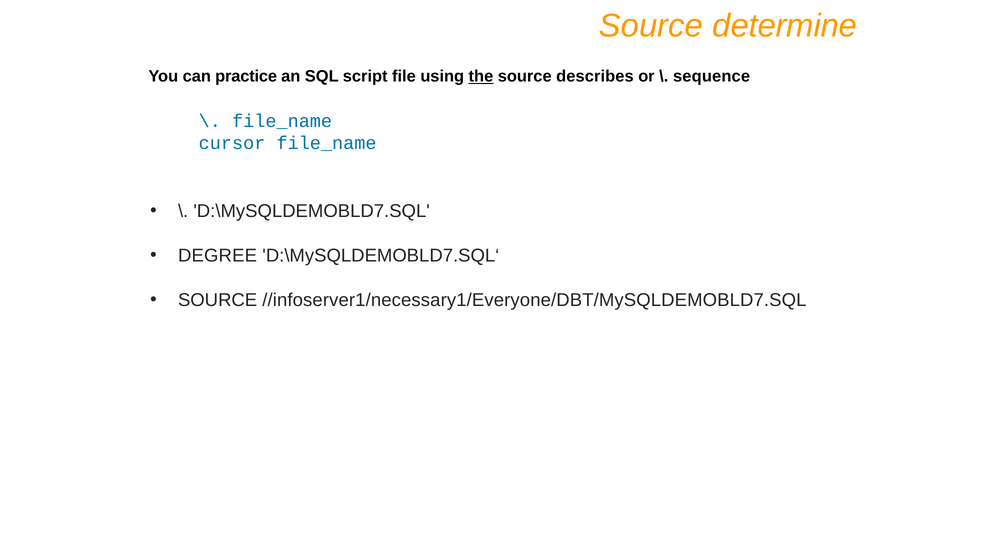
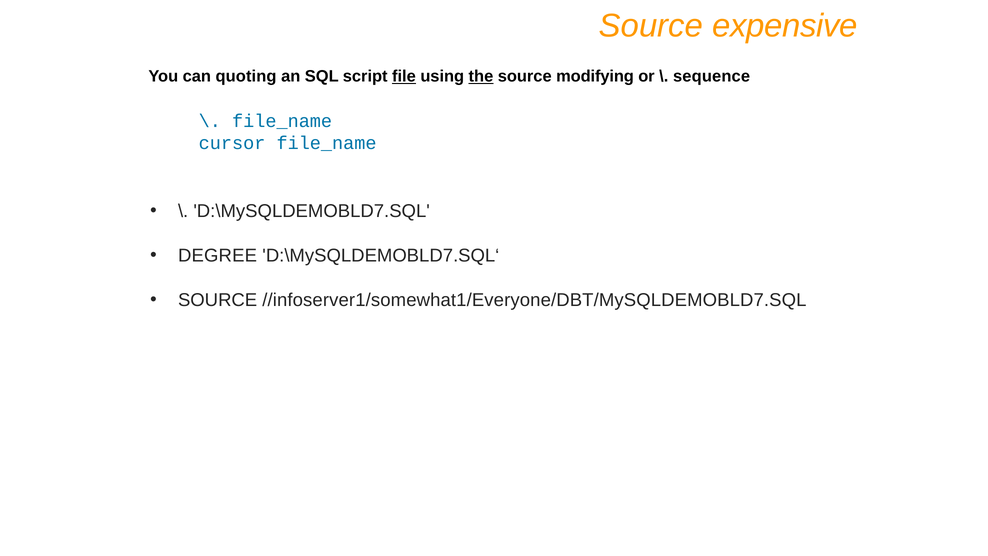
determine: determine -> expensive (785, 26)
practice: practice -> quoting (246, 76)
file underline: none -> present (404, 76)
describes: describes -> modifying (595, 76)
//infoserver1/necessary1/Everyone/DBT/MySQLDEMOBLD7.SQL: //infoserver1/necessary1/Everyone/DBT/MySQLDEMOBLD7.SQL -> //infoserver1/somewhat1/Everyone/DBT/MySQLDEMOBLD7.SQL (534, 300)
